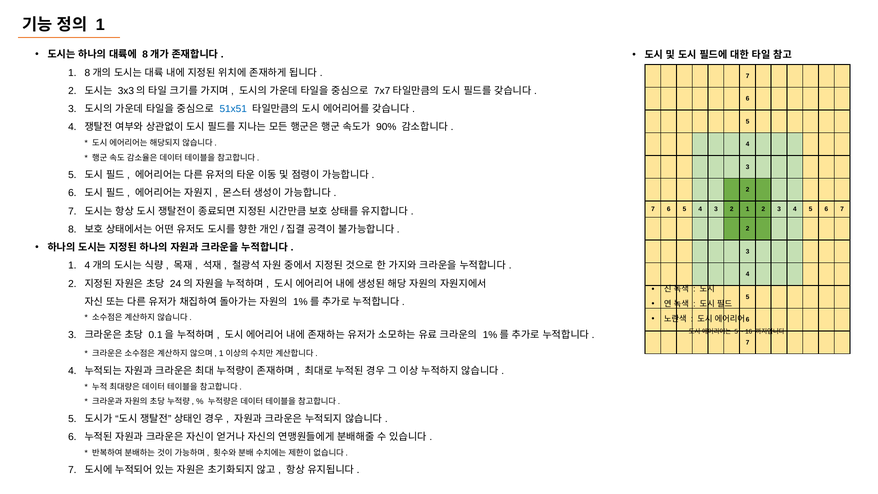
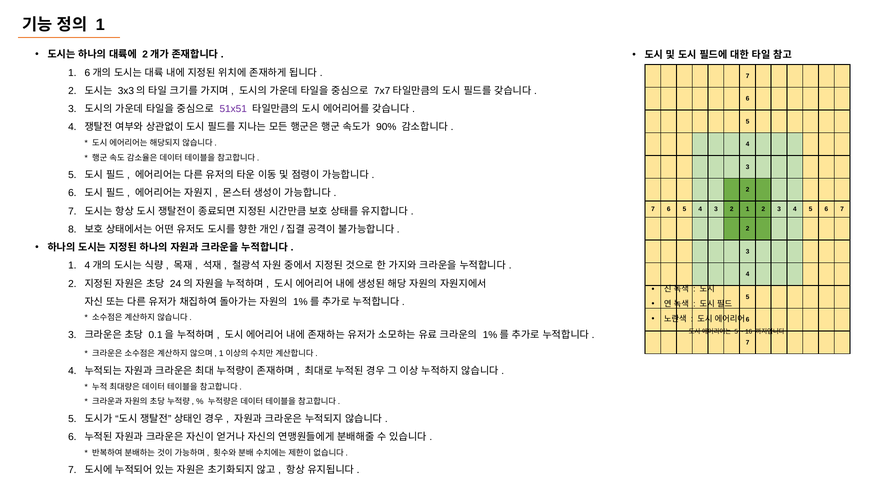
8: 8 -> 2 (145, 55)
1 8: 8 -> 6 (87, 73)
51x51 colour: blue -> purple (233, 109)
